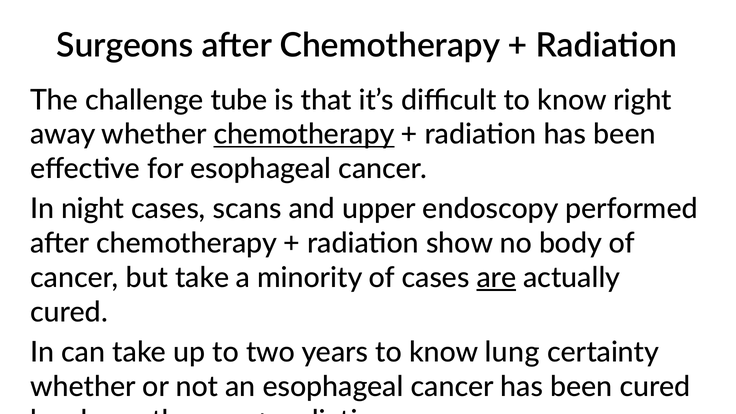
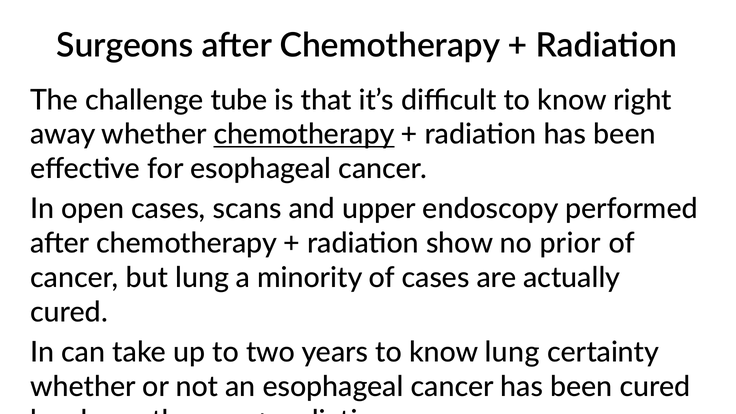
night: night -> open (93, 209)
body: body -> prior (570, 243)
but take: take -> lung (202, 278)
are underline: present -> none (496, 278)
